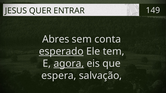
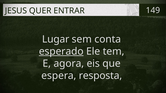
Abres: Abres -> Lugar (56, 39)
agora underline: present -> none (69, 64)
salvação: salvação -> resposta (100, 76)
